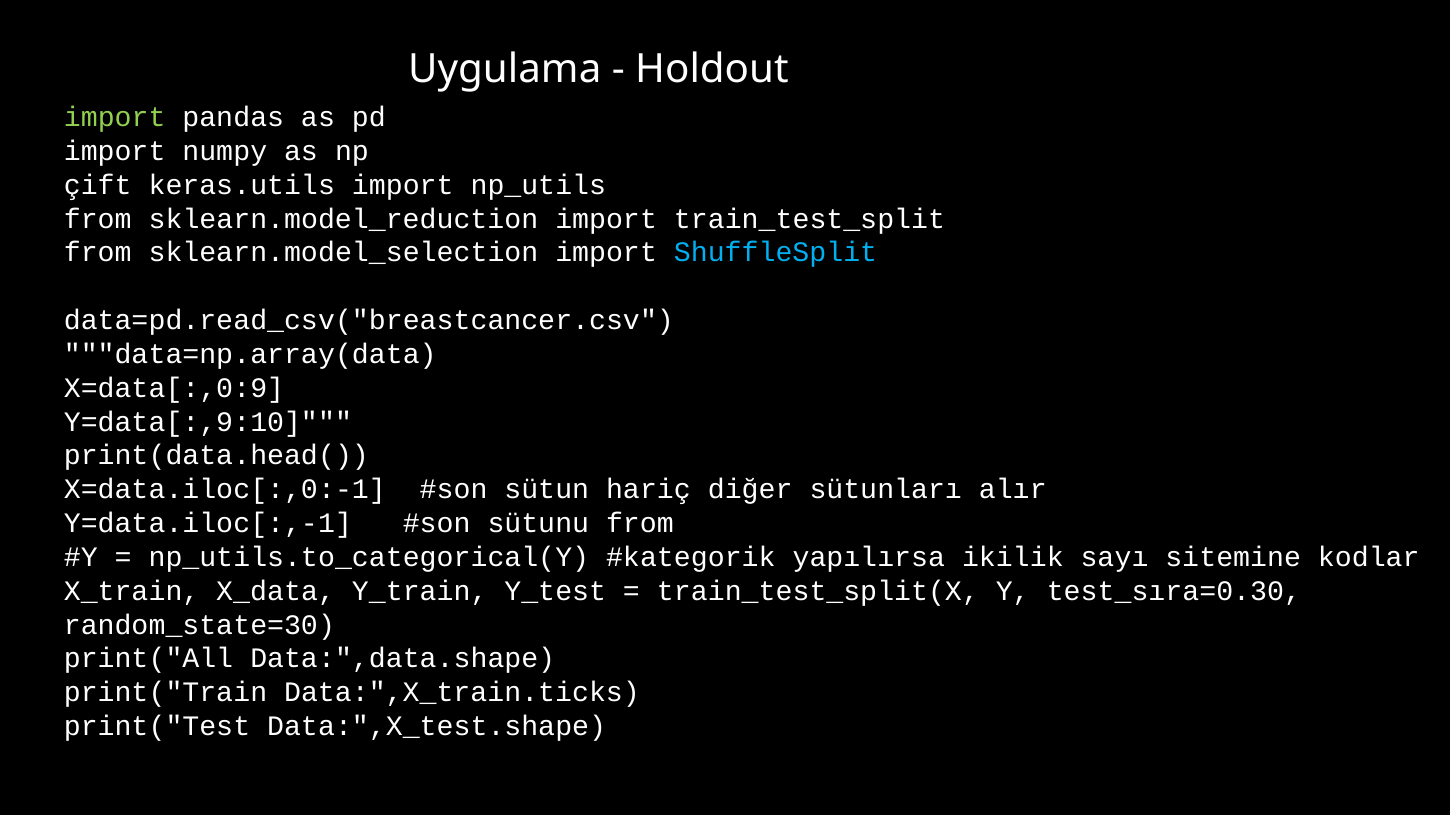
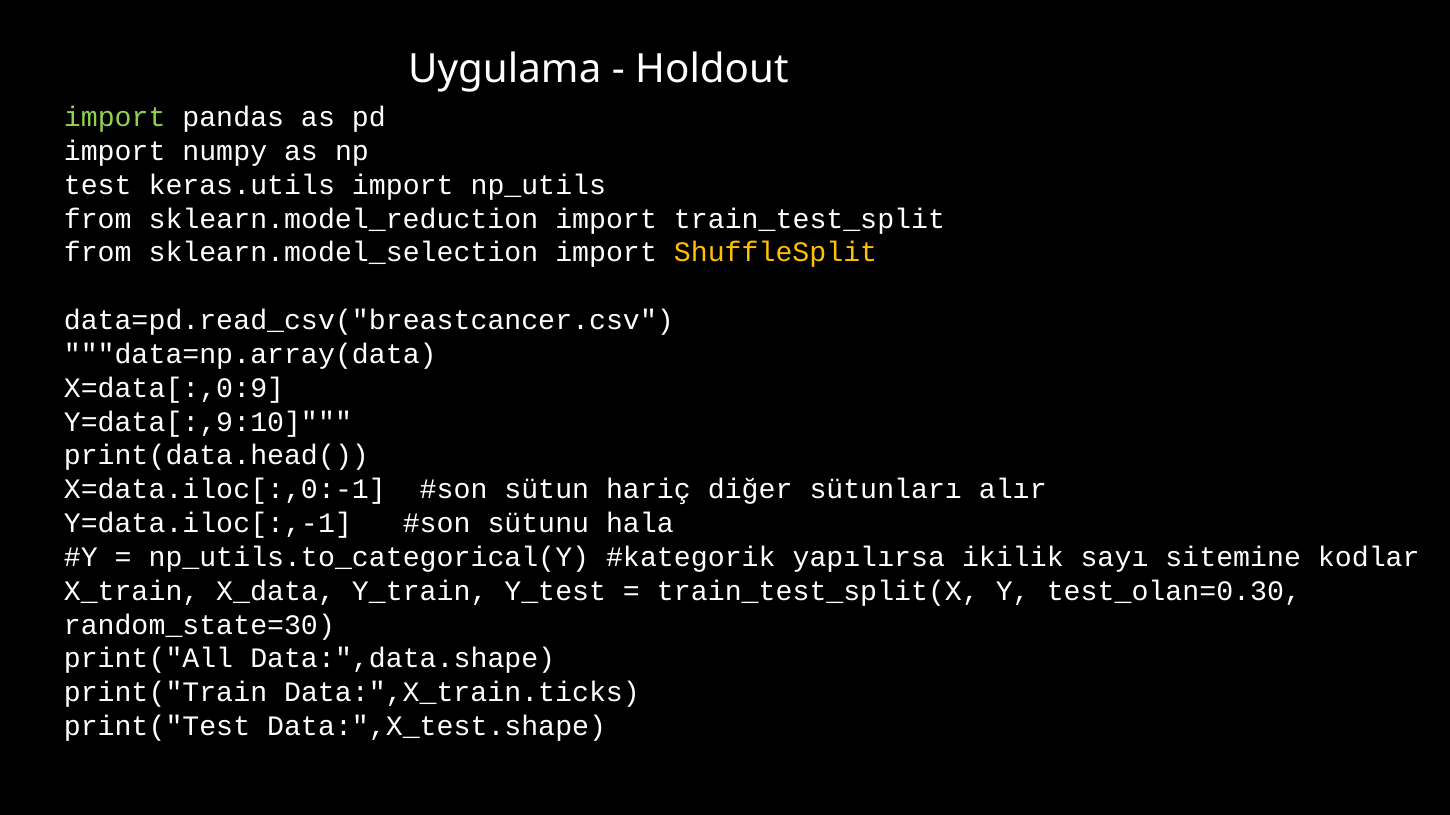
çift: çift -> test (98, 185)
ShuffleSplit colour: light blue -> yellow (776, 253)
sütunu from: from -> hala (640, 524)
test_sıra=0.30: test_sıra=0.30 -> test_olan=0.30 (1174, 591)
